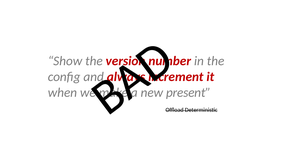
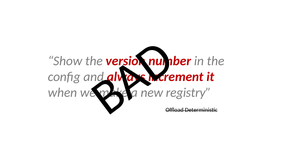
present: present -> registry (188, 93)
